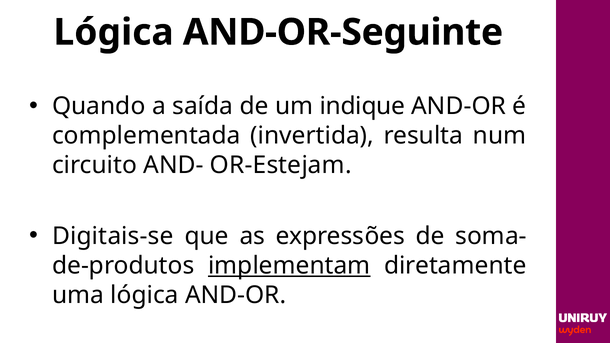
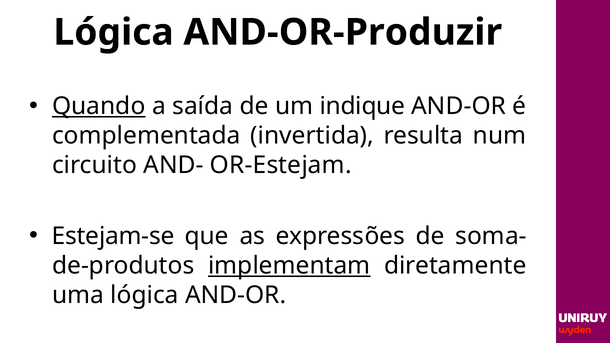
AND-OR-Seguinte: AND-OR-Seguinte -> AND-OR-Produzir (343, 32)
Quando underline: none -> present (99, 106)
Digitais-se: Digitais-se -> Estejam-se (113, 236)
